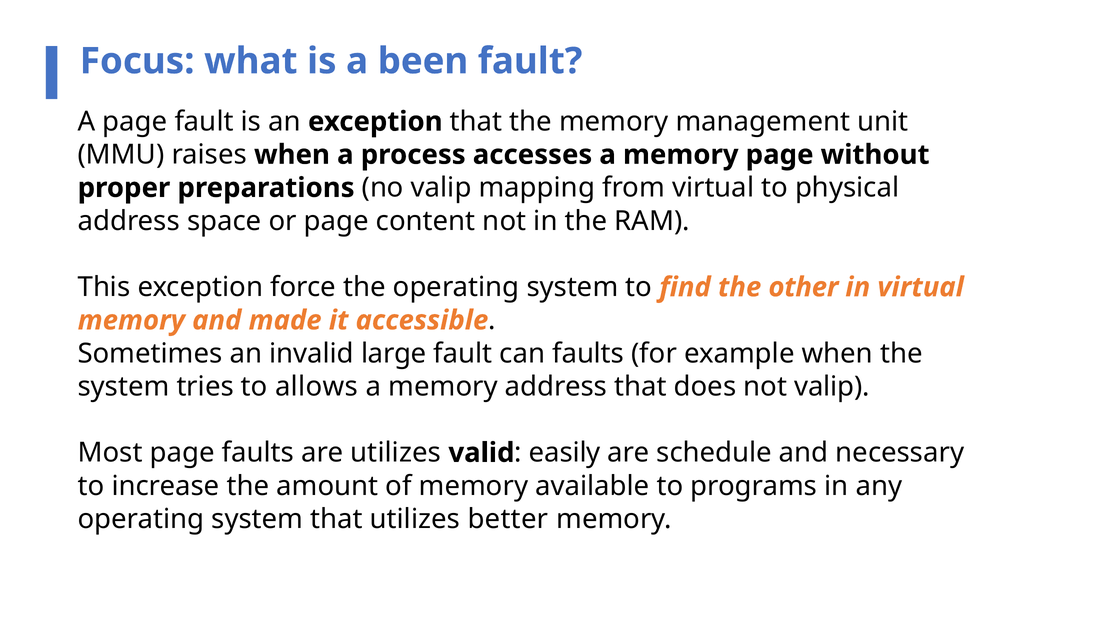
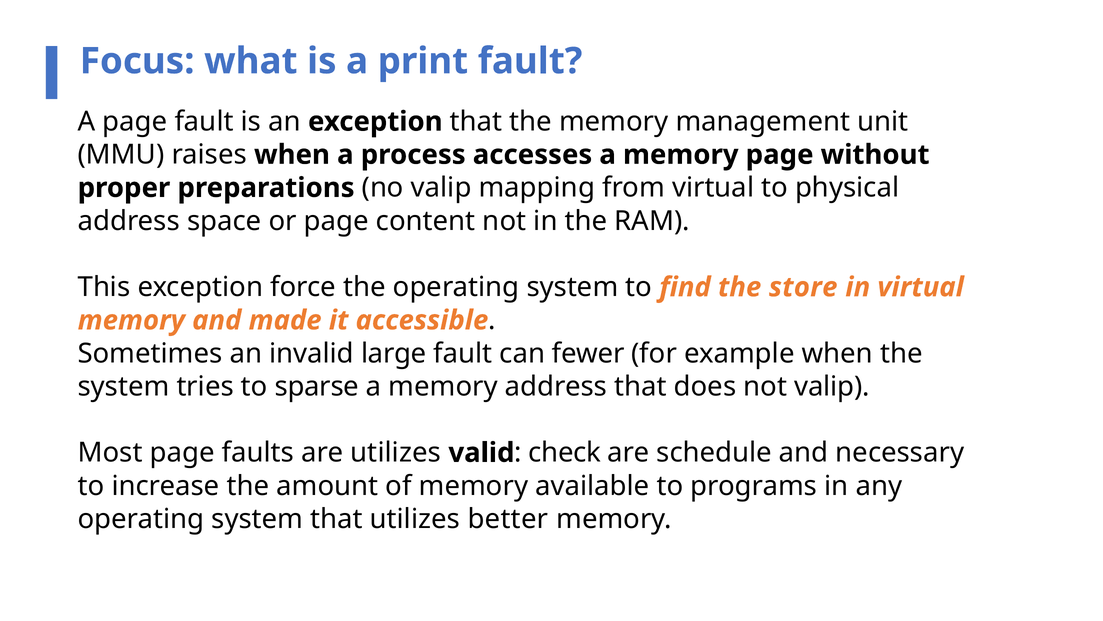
been: been -> print (423, 61)
other: other -> store (803, 287)
can faults: faults -> fewer (588, 353)
allows: allows -> sparse (317, 386)
easily: easily -> check (565, 452)
